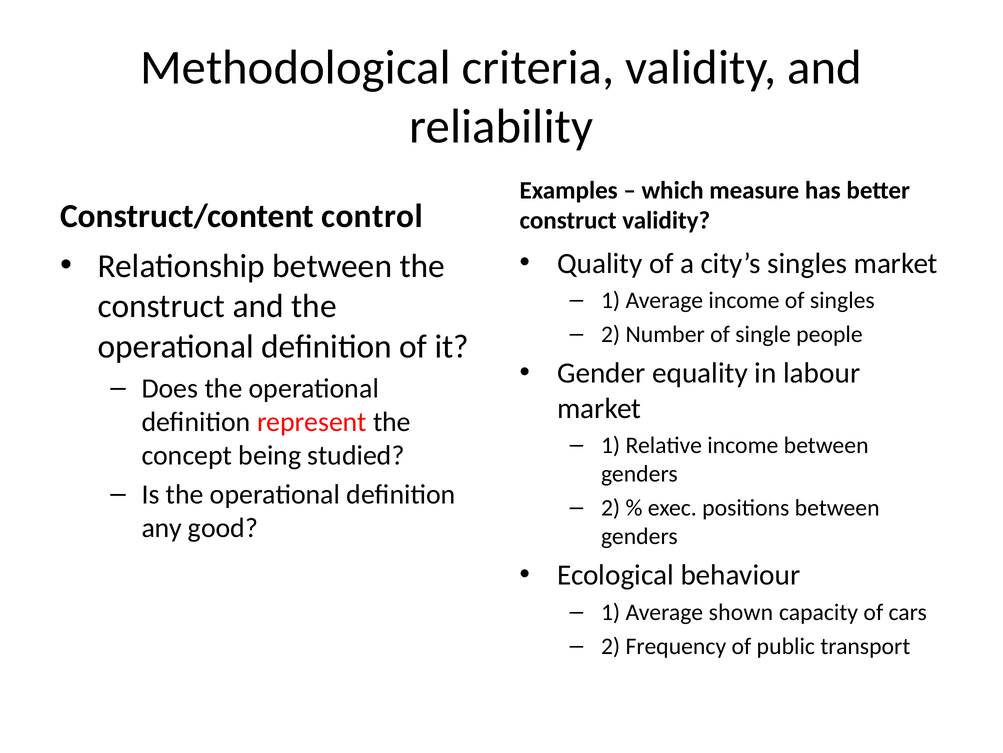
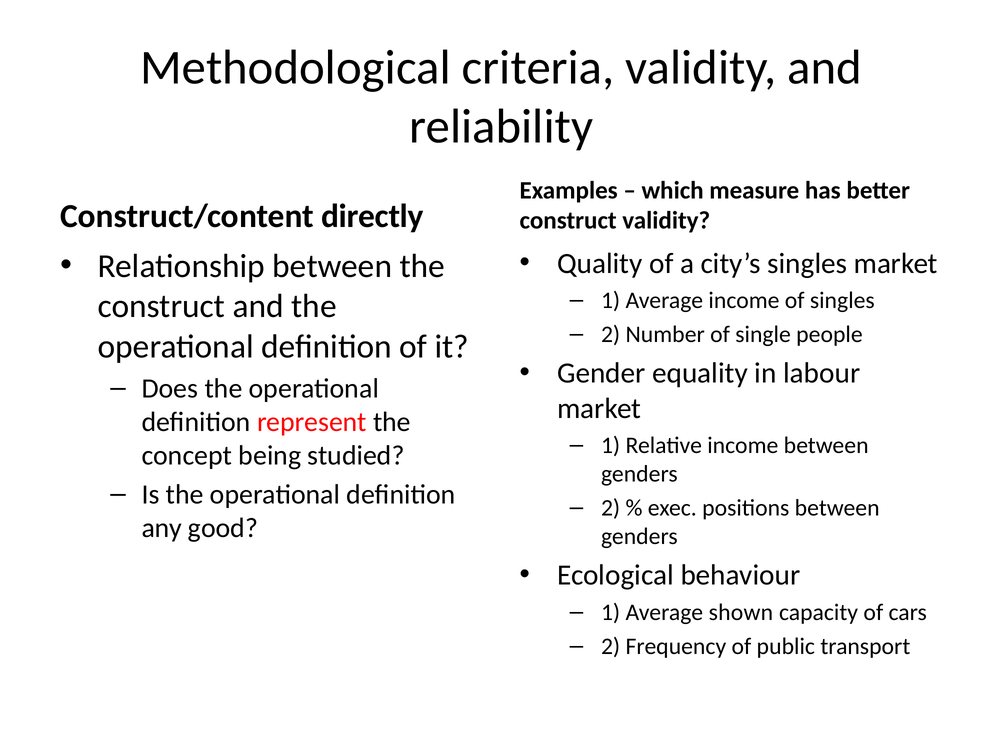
control: control -> directly (372, 216)
